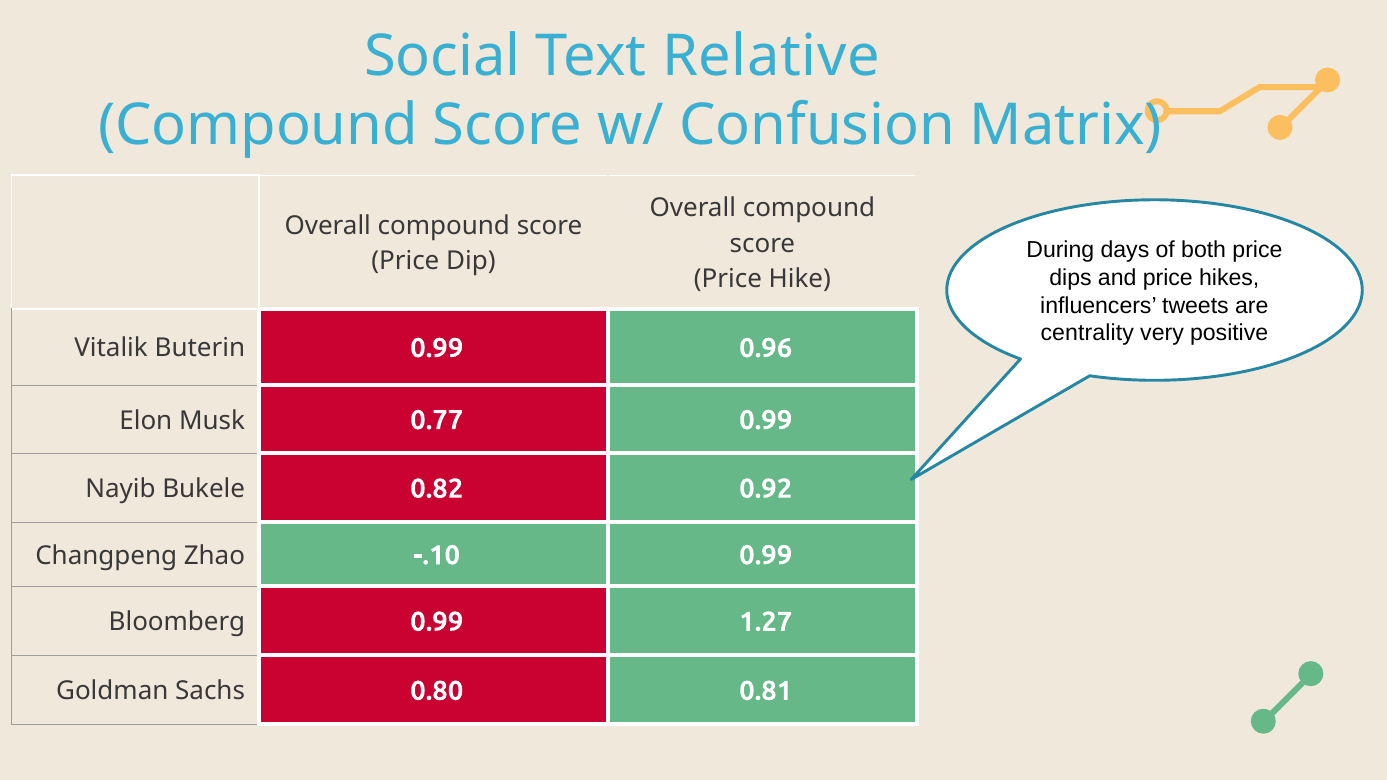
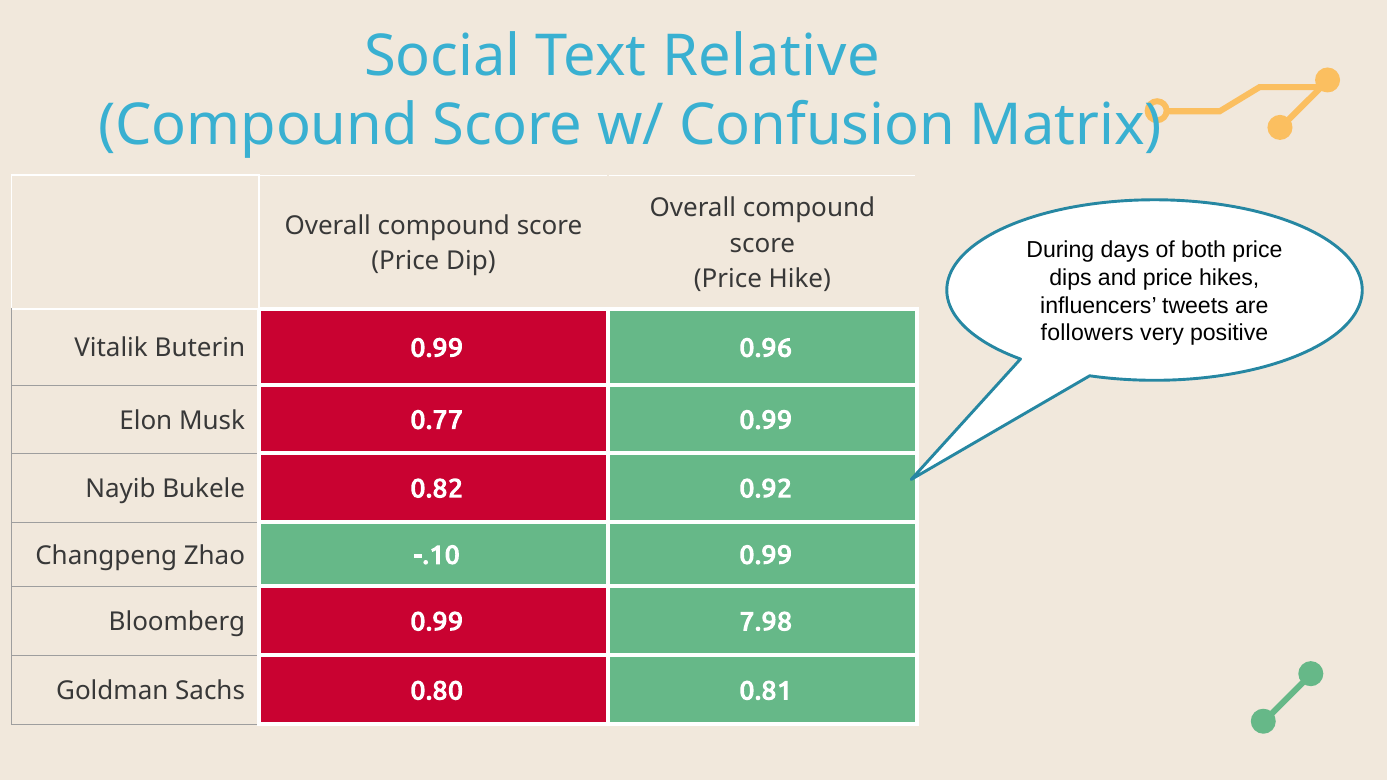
centrality: centrality -> followers (1087, 333)
1.27: 1.27 -> 7.98 (766, 622)
